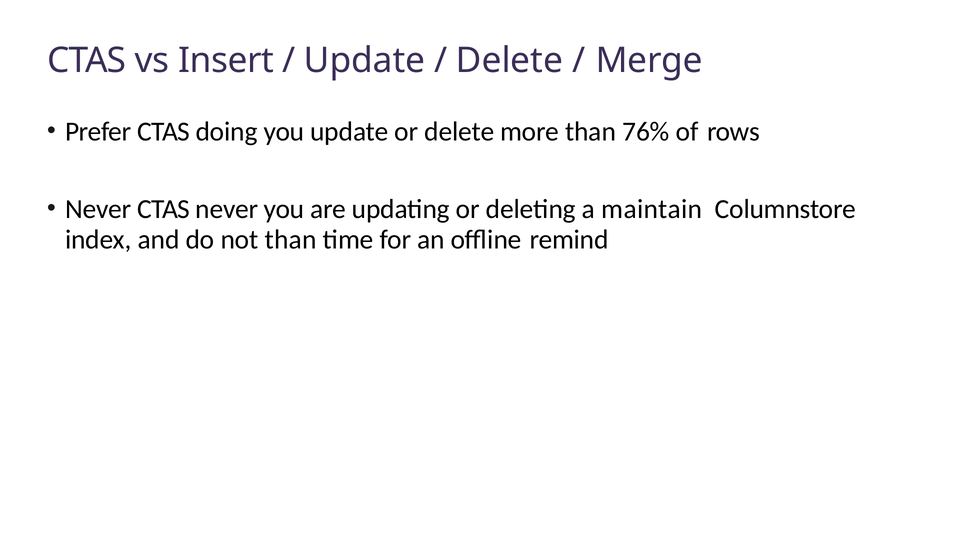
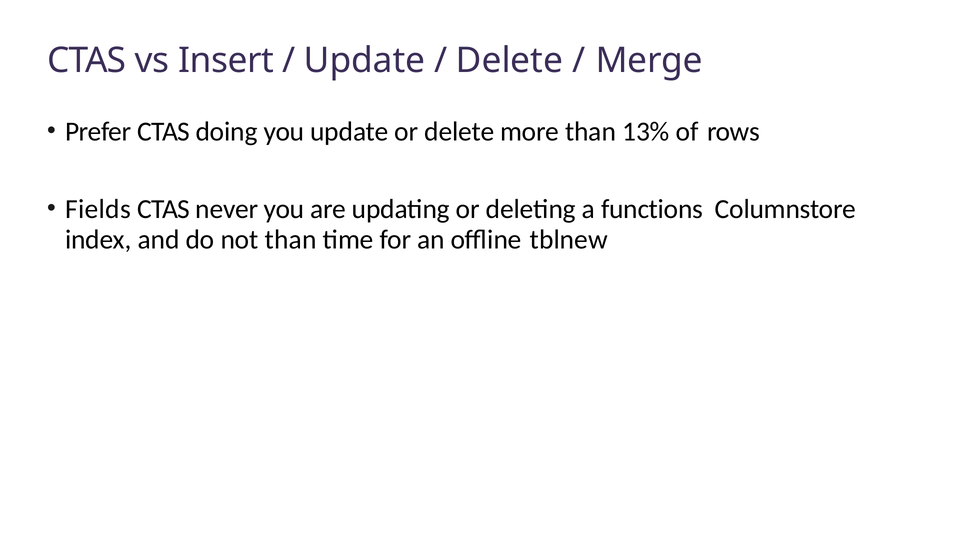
76%: 76% -> 13% (646, 132)
Never: Never -> Fields (98, 209)
maintain: maintain -> functions (652, 209)
remind: remind -> tblnew (569, 240)
